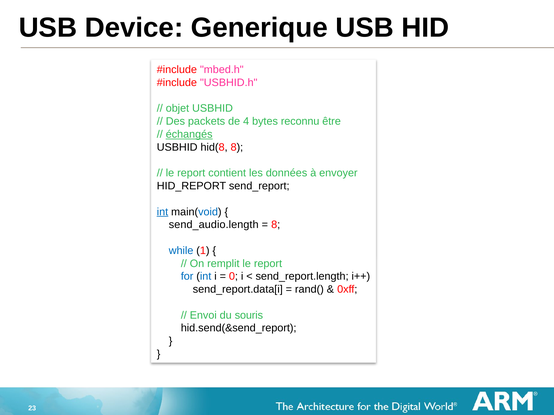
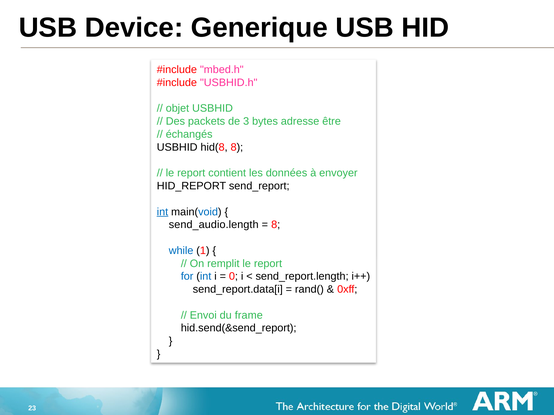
4: 4 -> 3 (246, 122)
reconnu: reconnu -> adresse (300, 122)
échangés underline: present -> none (189, 134)
souris: souris -> frame (249, 316)
